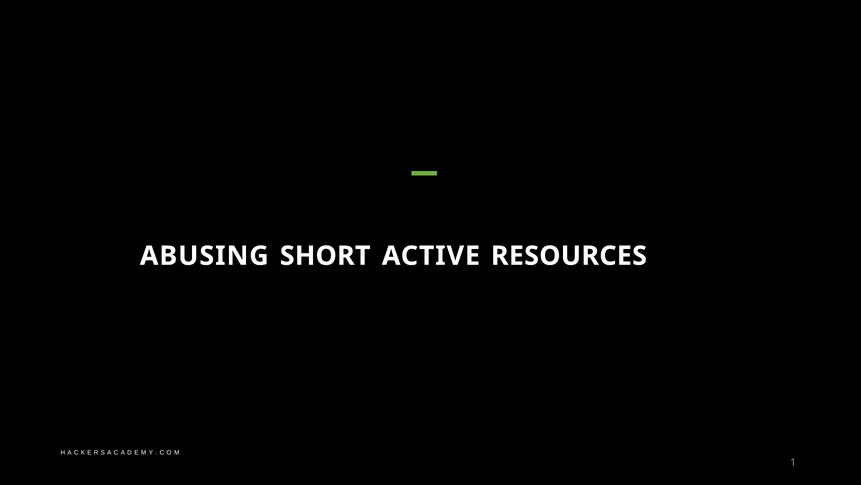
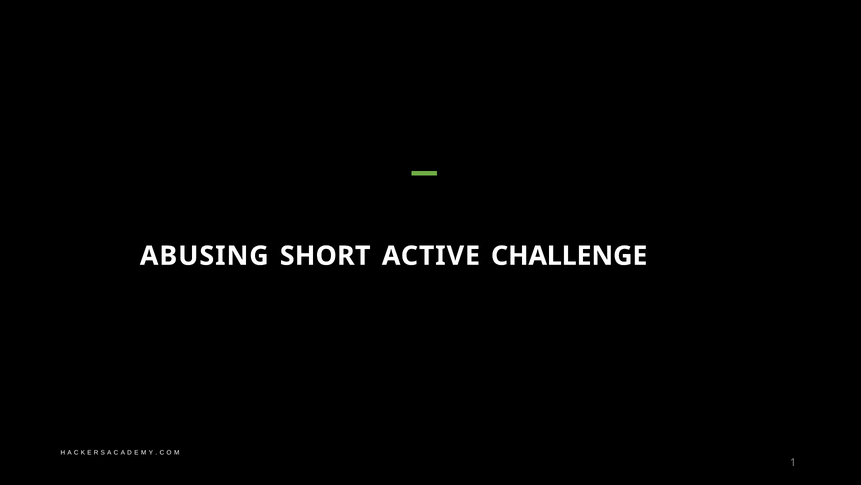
RESOURCES: RESOURCES -> CHALLENGE (569, 256)
